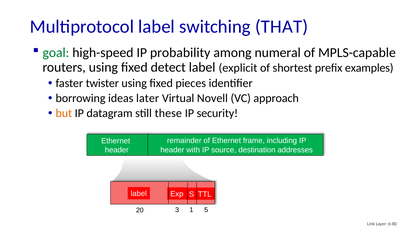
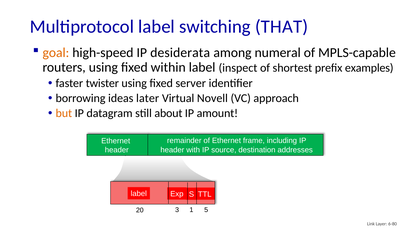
goal colour: green -> orange (56, 53)
probability: probability -> desiderata (180, 53)
detect: detect -> within (168, 67)
explicit: explicit -> inspect (238, 68)
pieces: pieces -> server (191, 83)
these: these -> about (168, 113)
security: security -> amount (217, 113)
